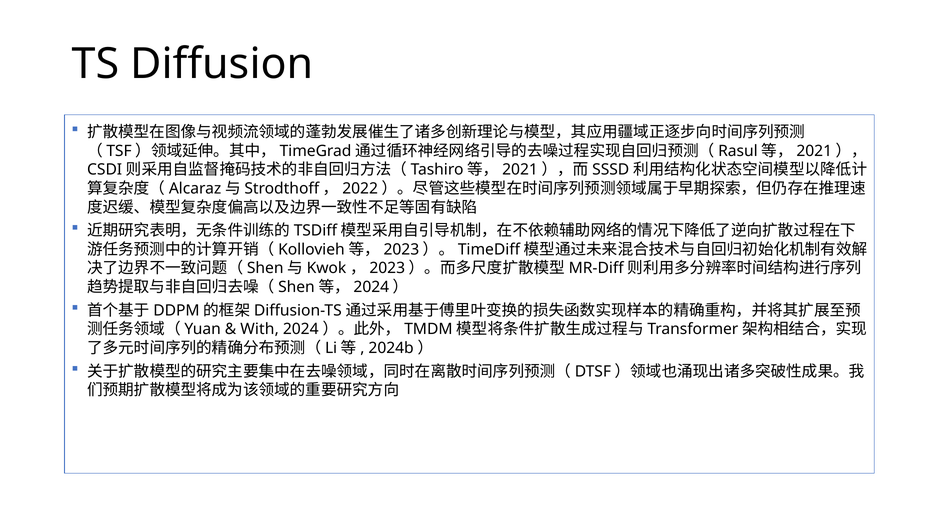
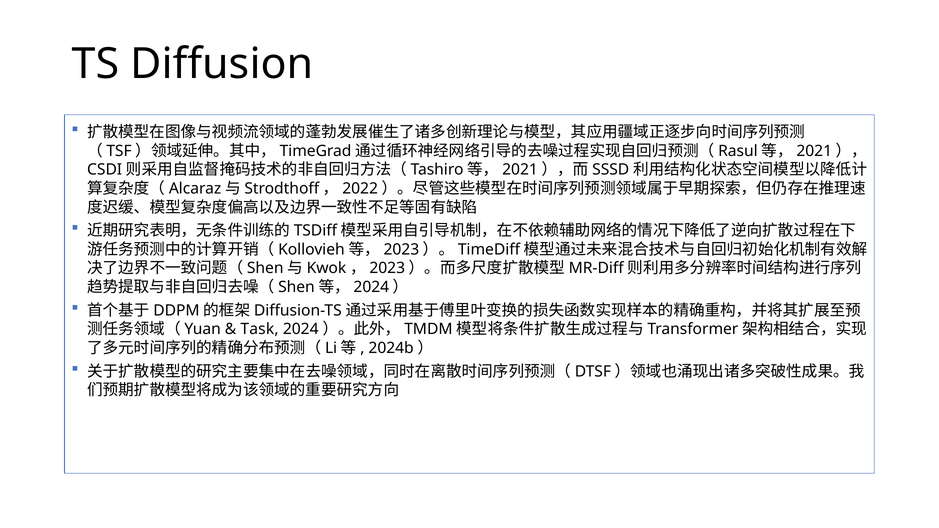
With: With -> Task (260, 329)
